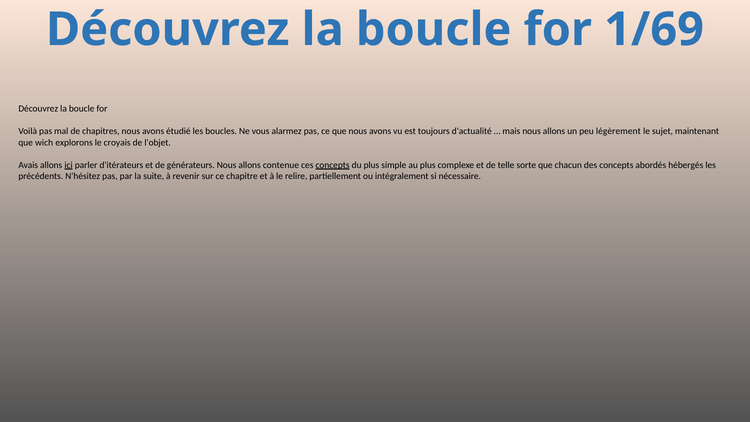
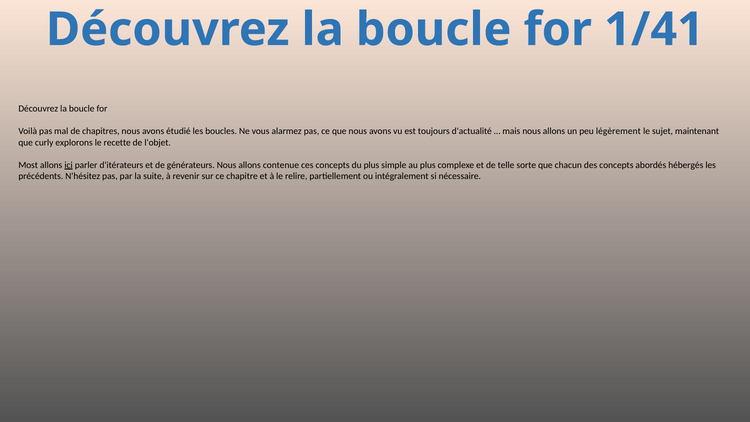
1/69: 1/69 -> 1/41 (654, 30)
wich: wich -> curly (44, 142)
croyais: croyais -> recette (117, 142)
Avais: Avais -> Most (28, 165)
concepts underline: present -> none (333, 165)
